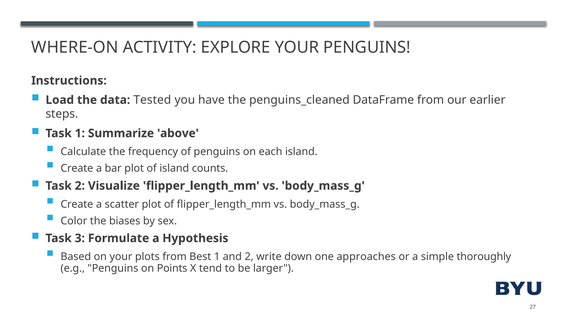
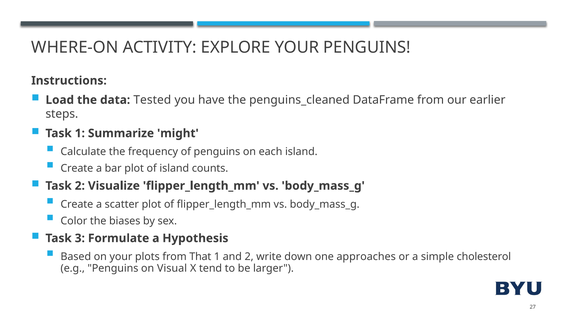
above: above -> might (178, 133)
Best: Best -> That (200, 257)
thoroughly: thoroughly -> cholesterol (484, 257)
Points: Points -> Visual (172, 268)
